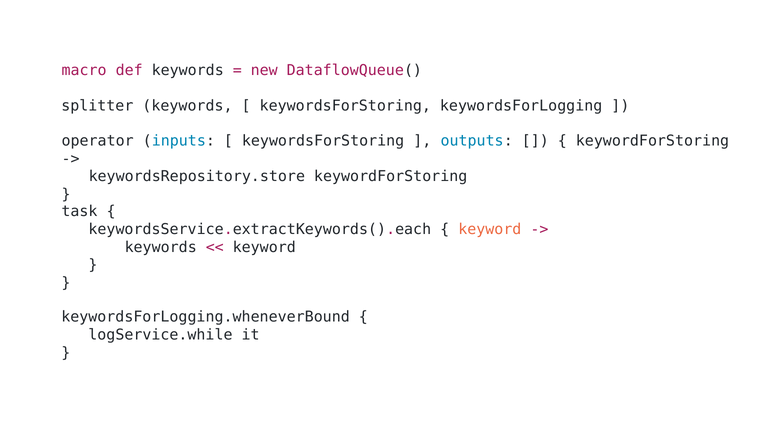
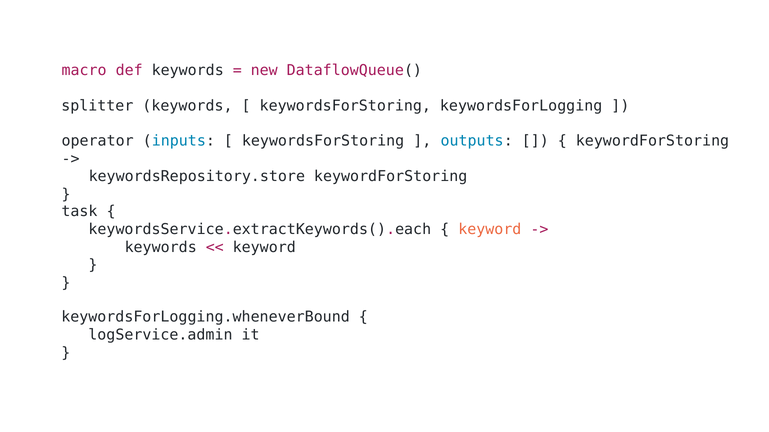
logService.while: logService.while -> logService.admin (160, 335)
